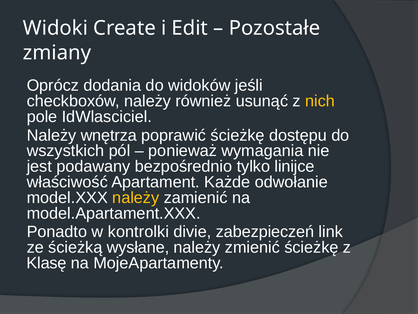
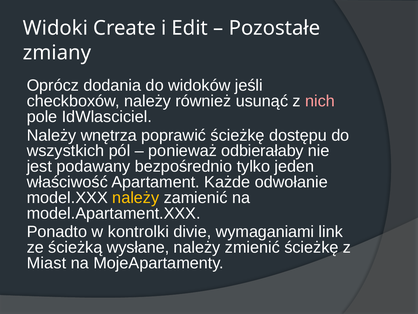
nich colour: yellow -> pink (320, 101)
wymagania: wymagania -> odbierałaby (262, 151)
linijce: linijce -> jeden (294, 166)
zabezpieczeń: zabezpieczeń -> wymaganiami (265, 232)
Klasę: Klasę -> Miast (46, 263)
